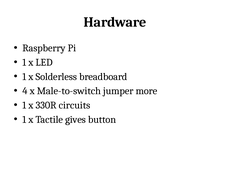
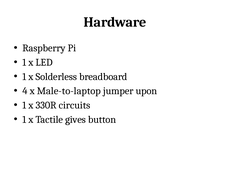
Male-to-switch: Male-to-switch -> Male-to-laptop (69, 91)
more: more -> upon (146, 91)
